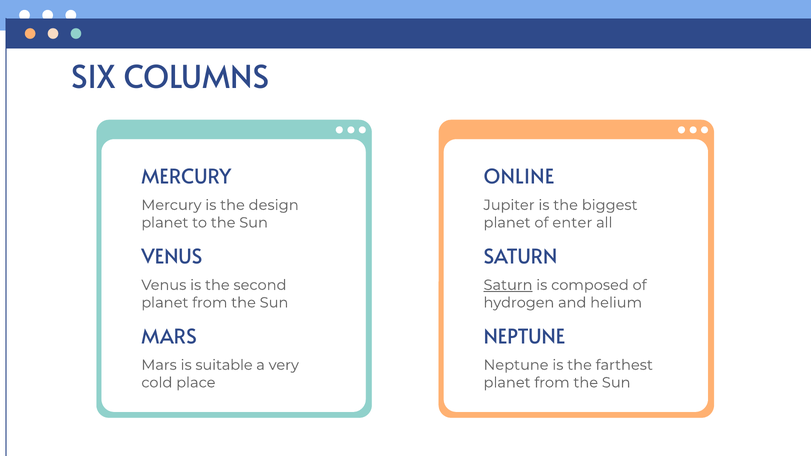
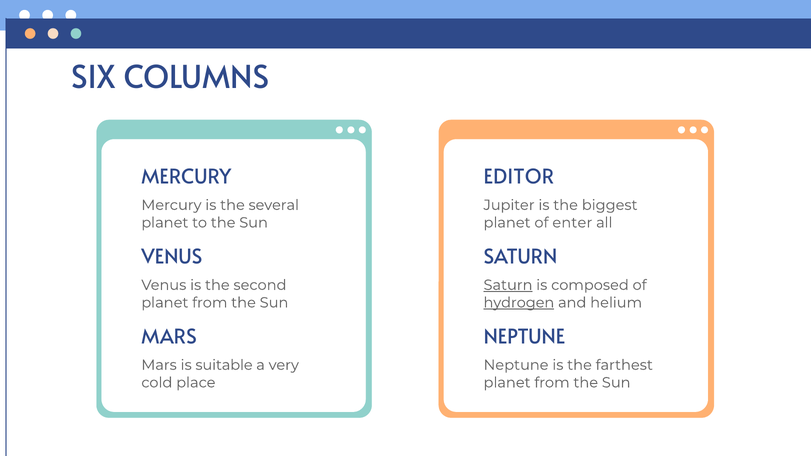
ONLINE: ONLINE -> EDITOR (519, 177)
design: design -> several (274, 205)
hydrogen underline: none -> present (519, 303)
